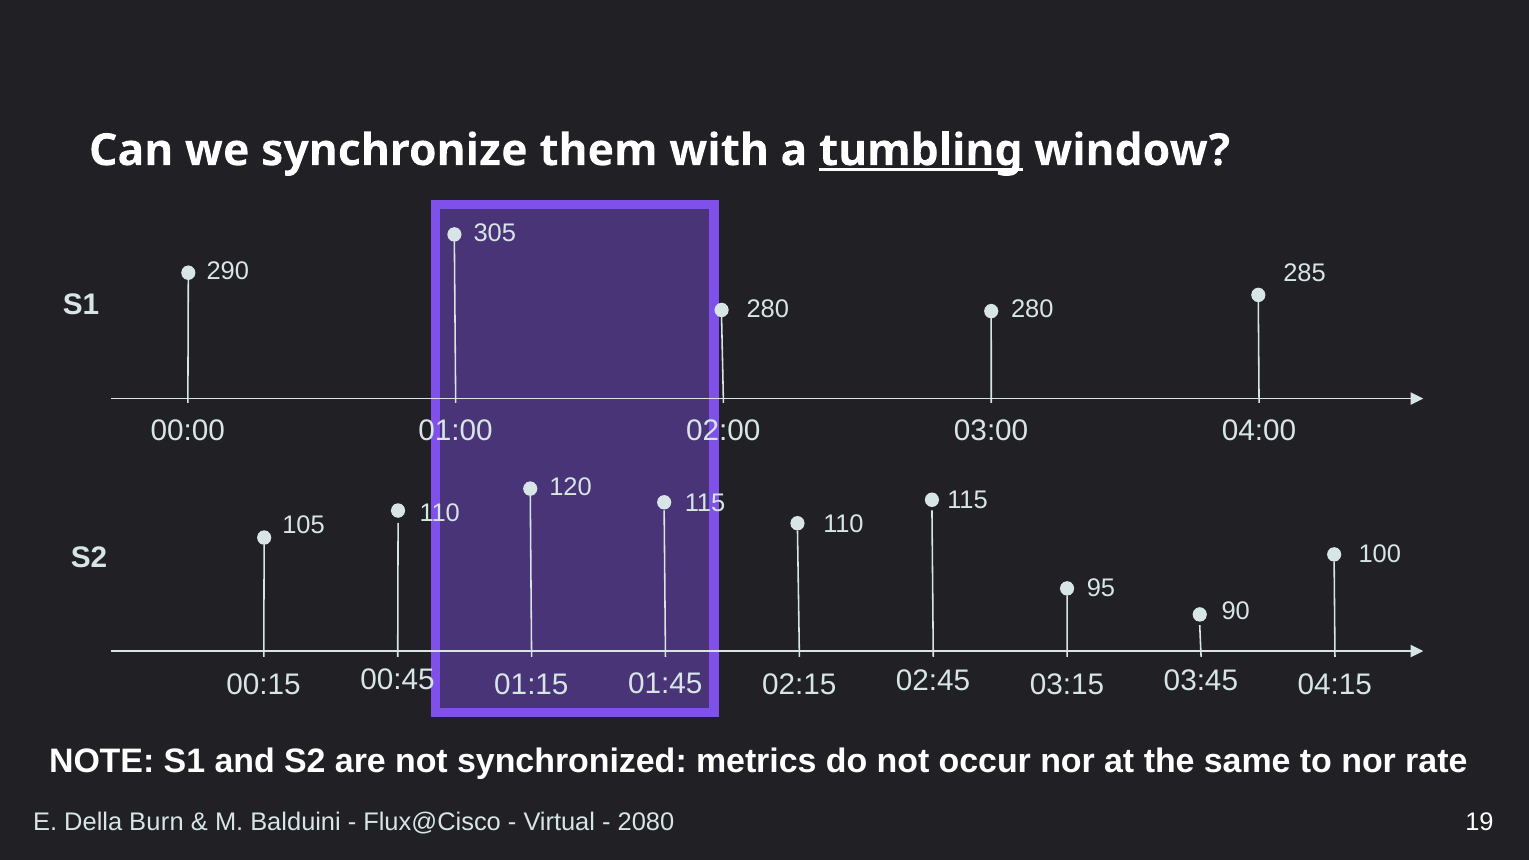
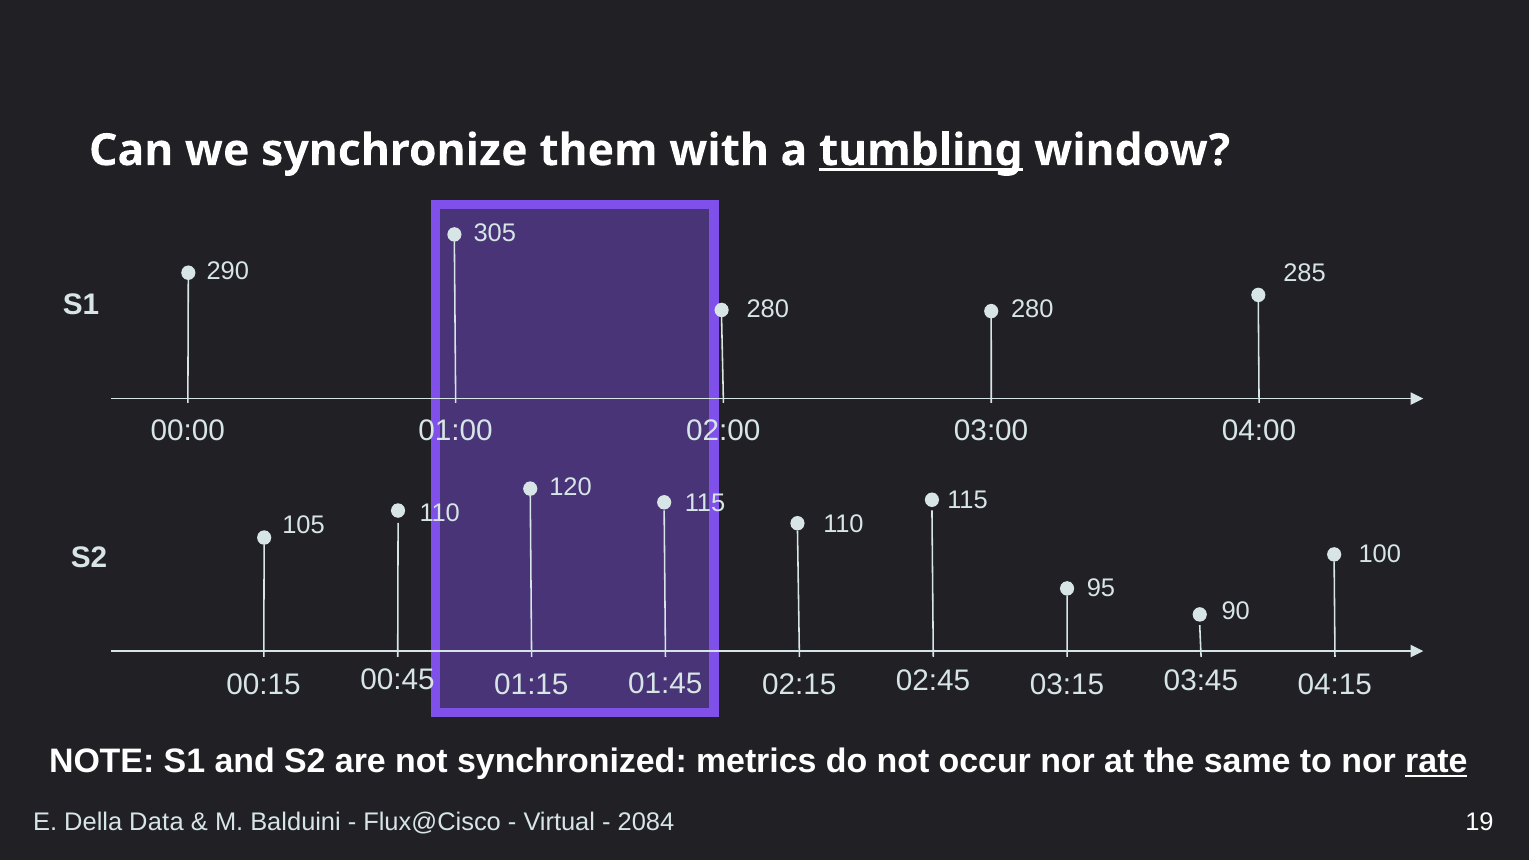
rate underline: none -> present (1436, 762)
Burn: Burn -> Data (156, 822)
2080: 2080 -> 2084 (646, 822)
